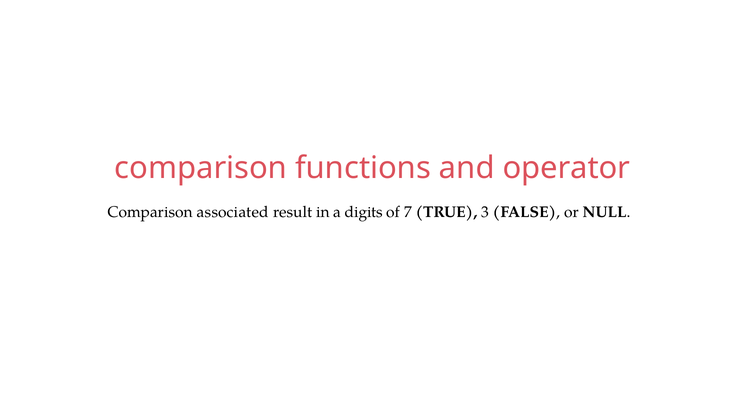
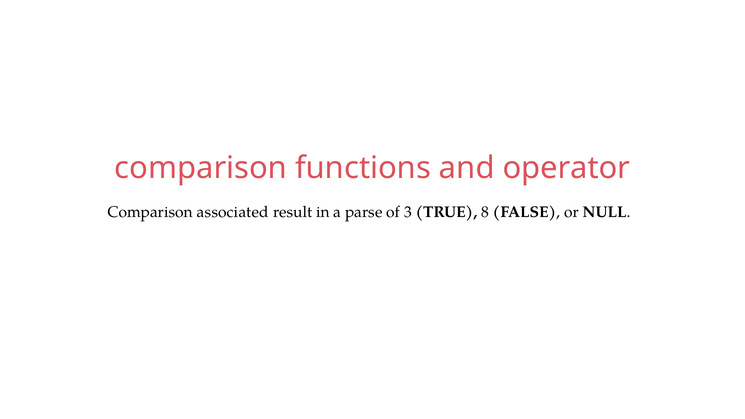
digits: digits -> parse (364, 212)
7: 7 -> 3 (408, 212)
3: 3 -> 8 (485, 212)
